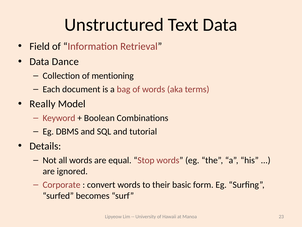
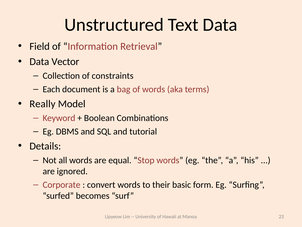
Dance: Dance -> Vector (65, 62)
mentioning: mentioning -> constraints (113, 76)
